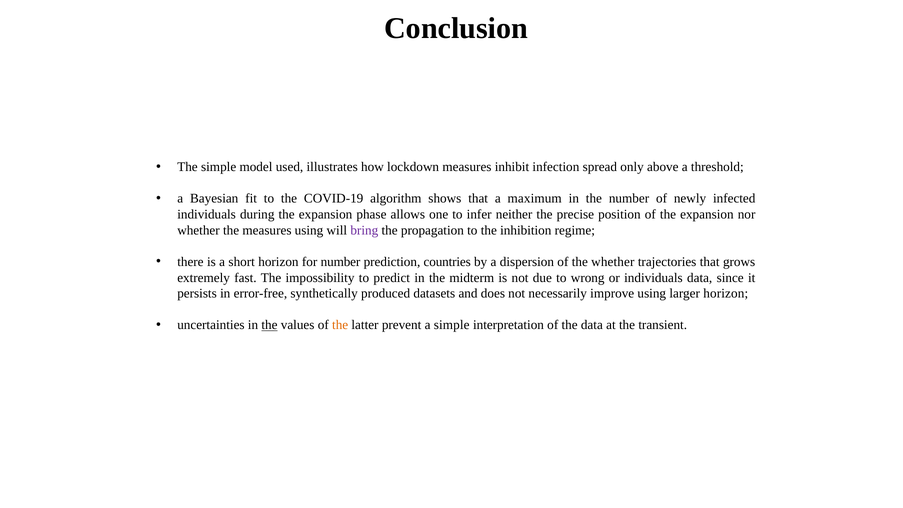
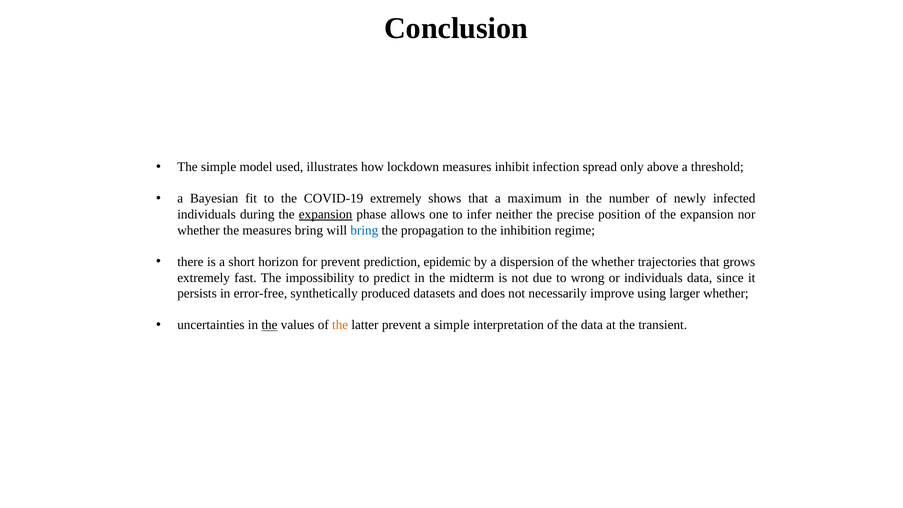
COVID-19 algorithm: algorithm -> extremely (396, 199)
expansion underline: none -> present (326, 214)
measures using: using -> bring (309, 230)
bring colour: purple -> blue (364, 230)
for number: number -> prevent (340, 262)
countries: countries -> epidemic (447, 262)
larger horizon: horizon -> whether (726, 293)
